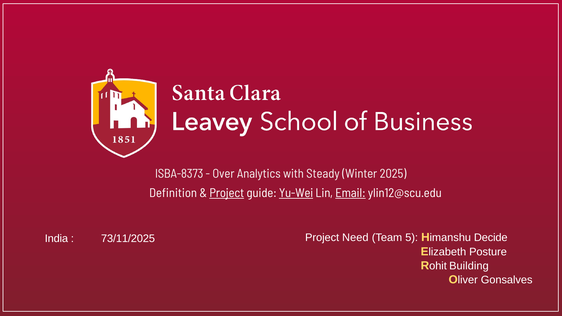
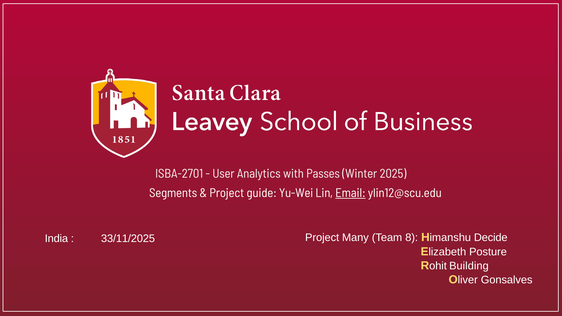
ISBA-8373: ISBA-8373 -> ISBA-2701 (179, 174)
Over: Over -> User (223, 174)
Steady: Steady -> Passes (323, 174)
Definition: Definition -> Segments (173, 193)
Project underline: present -> none (227, 193)
Yu-Wei underline: present -> none (296, 193)
Need: Need -> Many (355, 238)
5: 5 -> 8 (412, 238)
73/11/2025: 73/11/2025 -> 33/11/2025 (128, 239)
